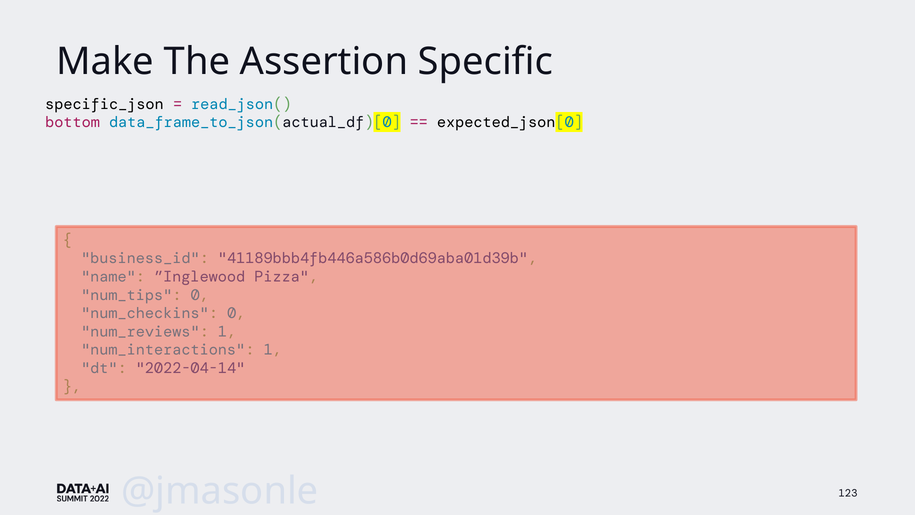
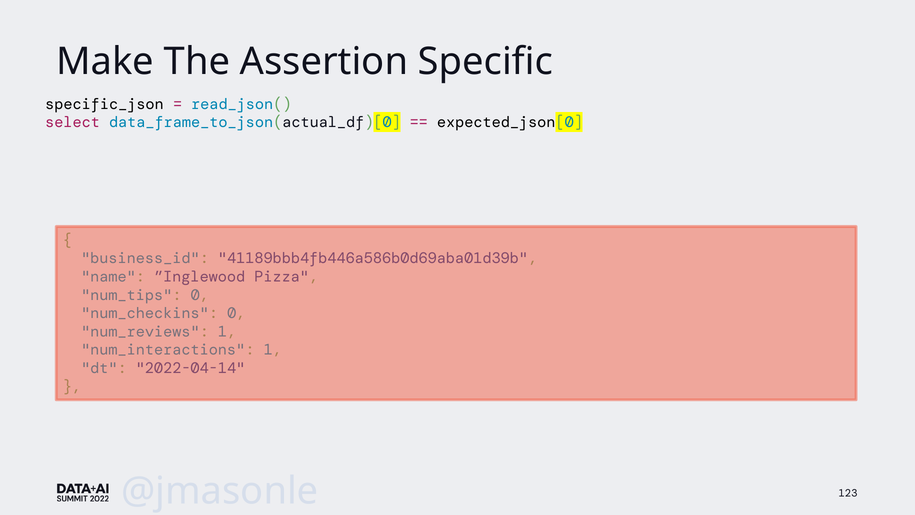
bottom: bottom -> select (73, 122)
